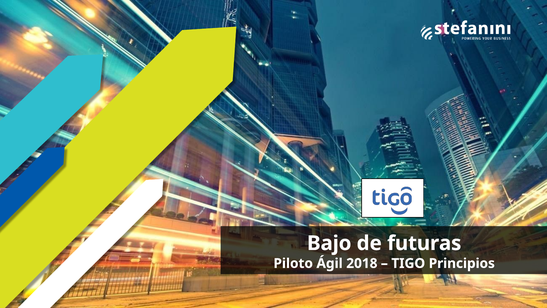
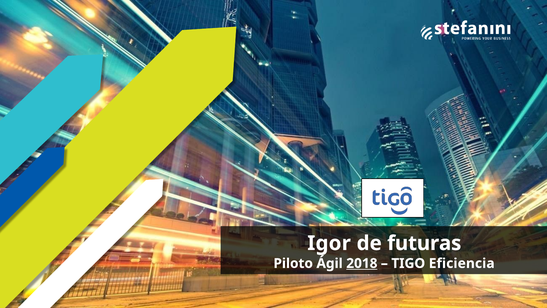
Bajo: Bajo -> Igor (329, 243)
2018 underline: none -> present (362, 263)
Principios: Principios -> Eficiencia (462, 263)
